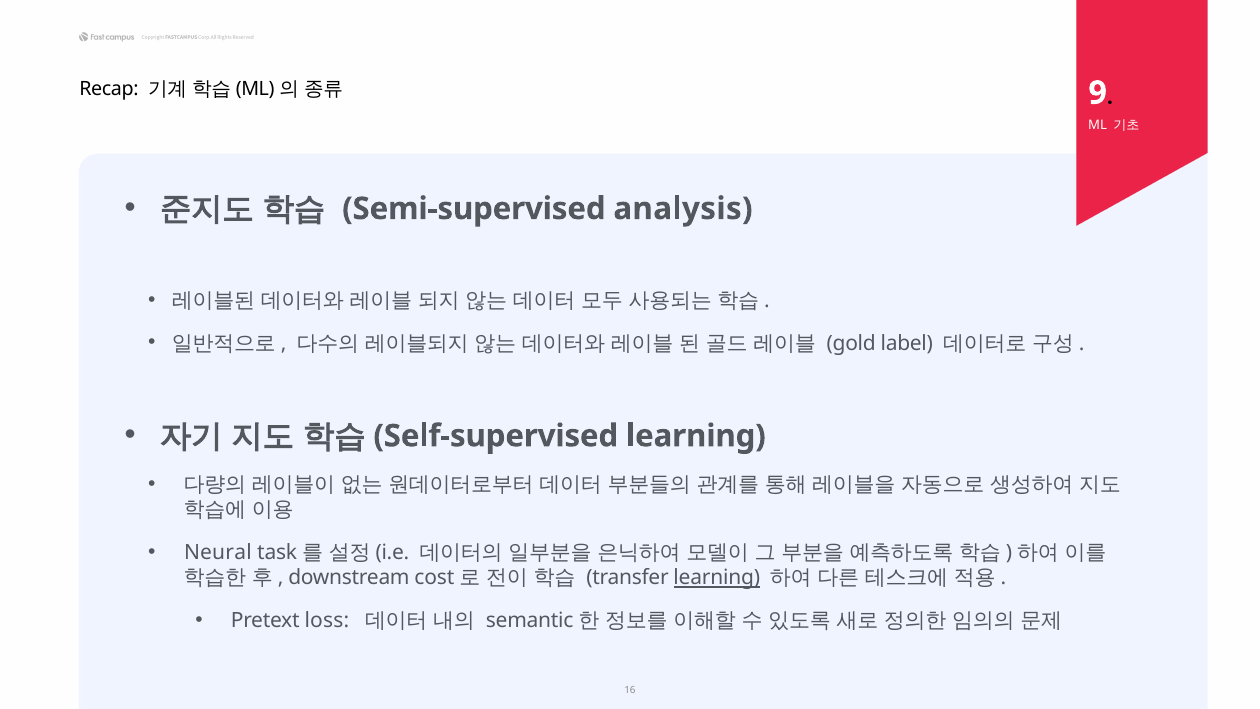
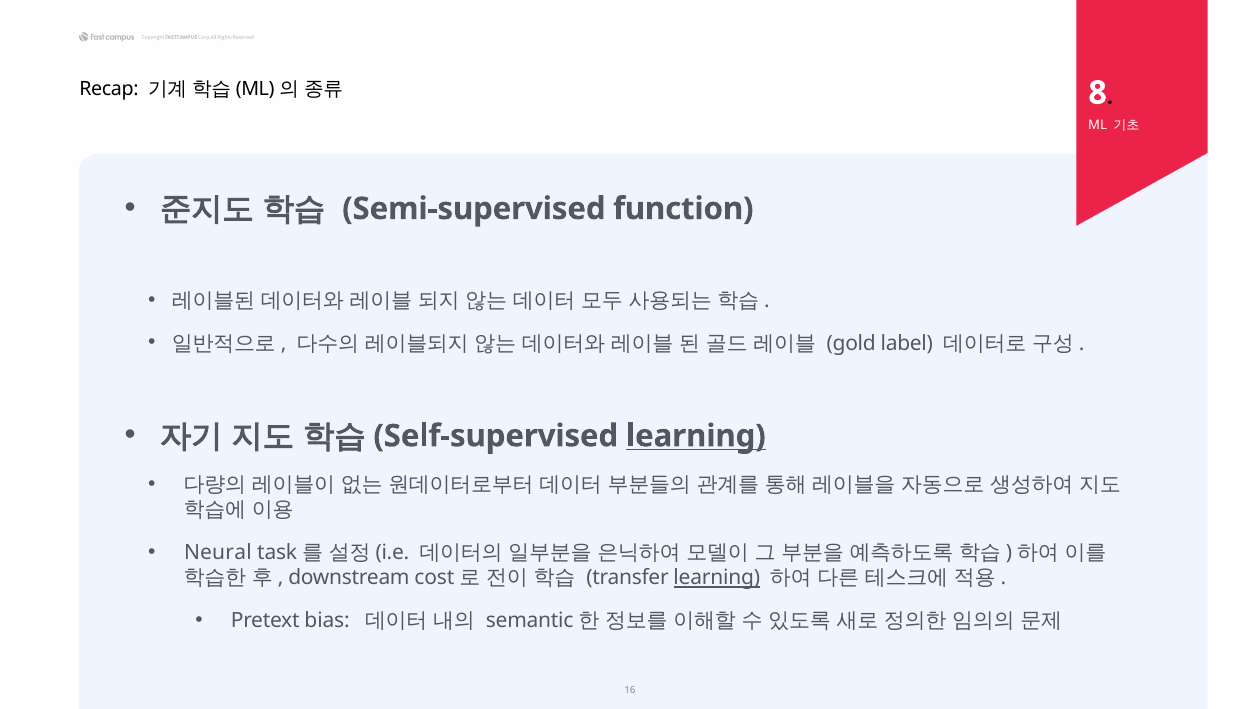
9: 9 -> 8 (1098, 93)
analysis: analysis -> function (683, 209)
learning underline: none -> present (696, 436)
loss: loss -> bias (327, 621)
